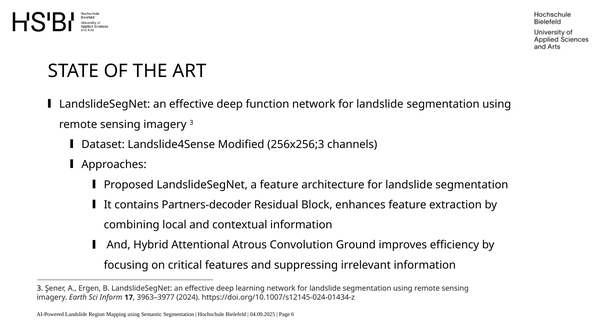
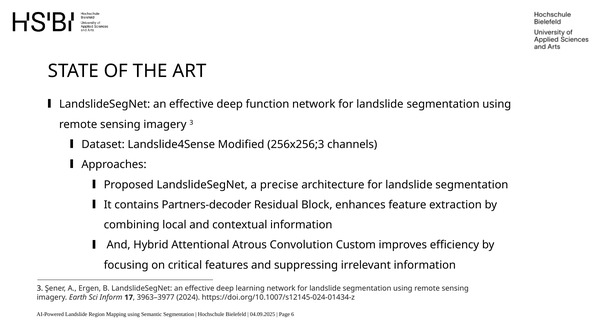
a feature: feature -> precise (279, 184)
Ground: Ground -> Custom (356, 245)
